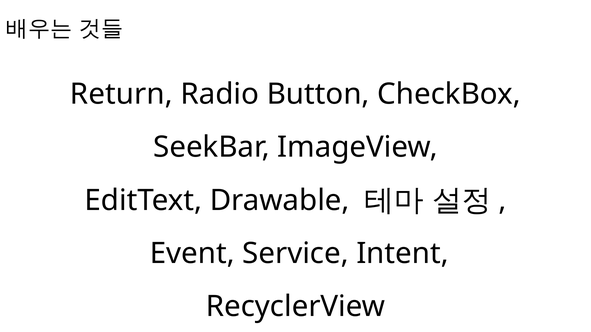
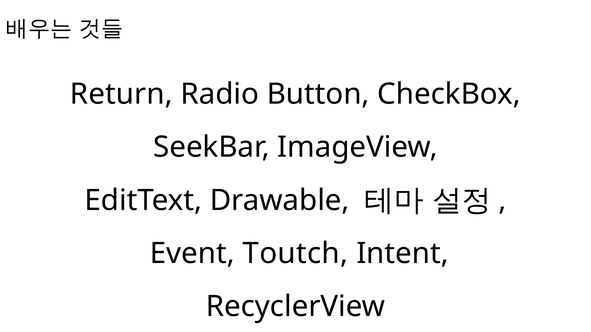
Service: Service -> Toutch (295, 254)
